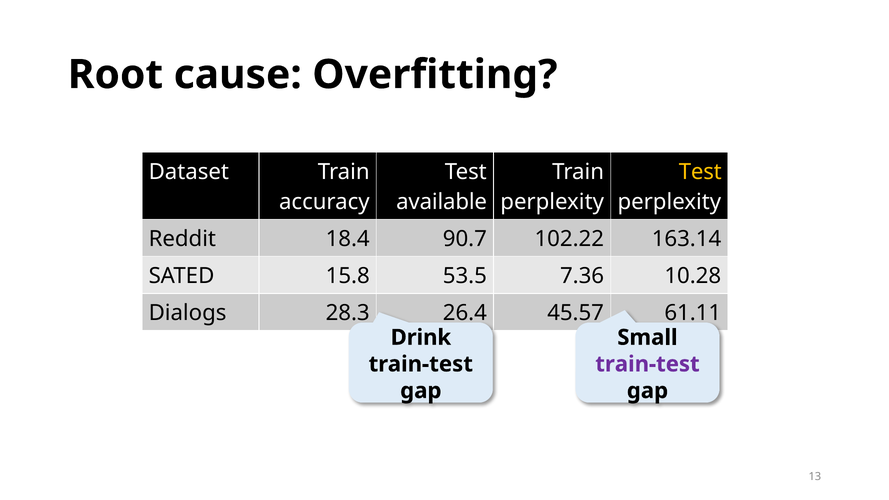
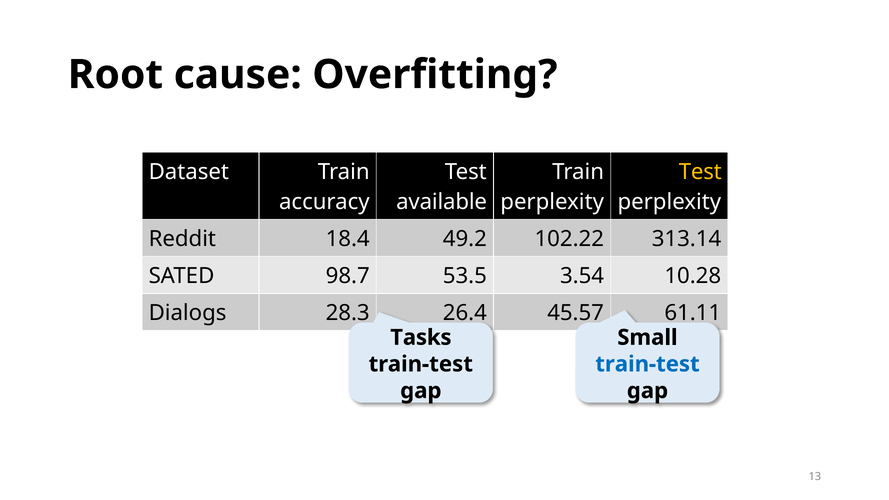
90.7: 90.7 -> 49.2 (465, 239)
163.14: 163.14 -> 313.14 (686, 239)
15.8: 15.8 -> 98.7 (348, 276)
7.36: 7.36 -> 3.54 (582, 276)
Drink: Drink -> Tasks (421, 337)
train-test colour: purple -> blue (647, 364)
